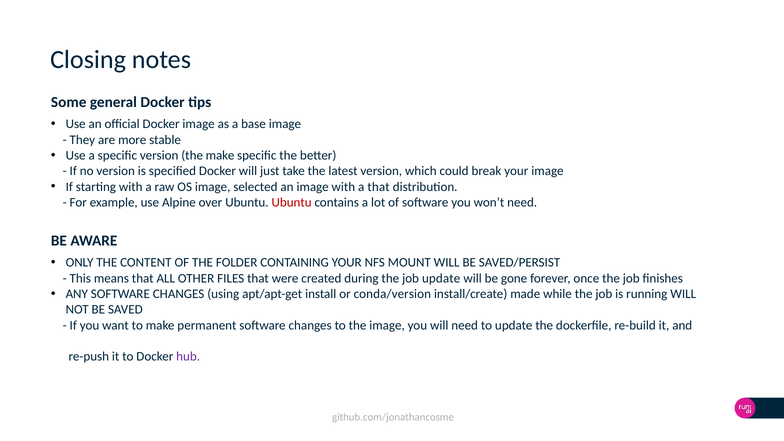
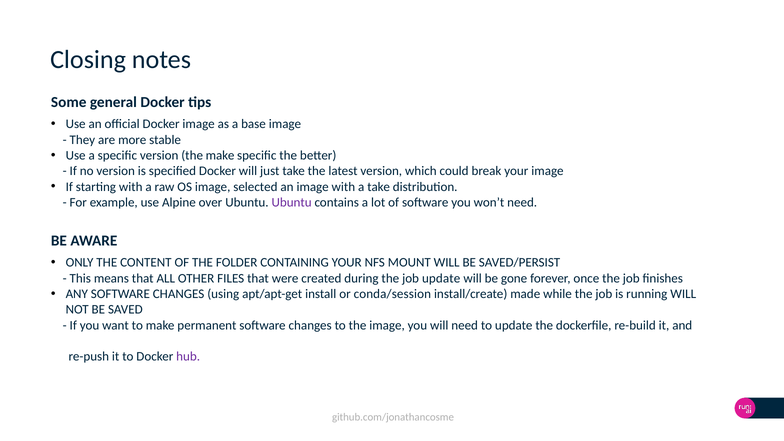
a that: that -> take (379, 187)
Ubuntu colour: red -> purple (292, 203)
conda/version: conda/version -> conda/session (392, 294)
